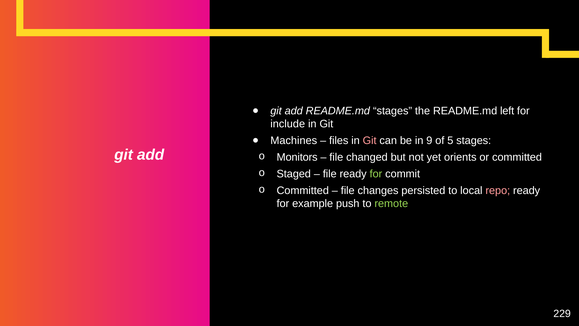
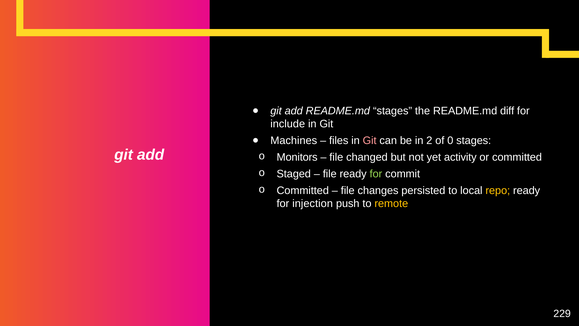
left: left -> diff (507, 111)
9: 9 -> 2 (429, 141)
5: 5 -> 0 (450, 141)
orients: orients -> activity (460, 157)
repo colour: pink -> yellow (498, 190)
example: example -> injection (313, 203)
remote colour: light green -> yellow (391, 203)
